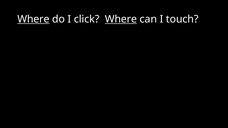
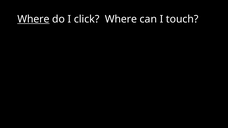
Where underline: present -> none (121, 19)
